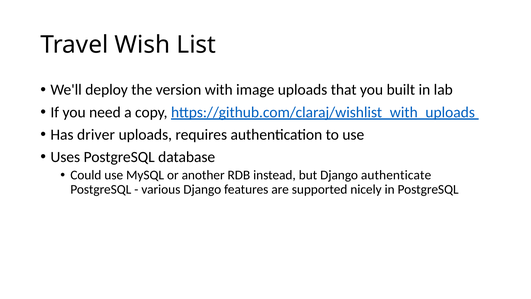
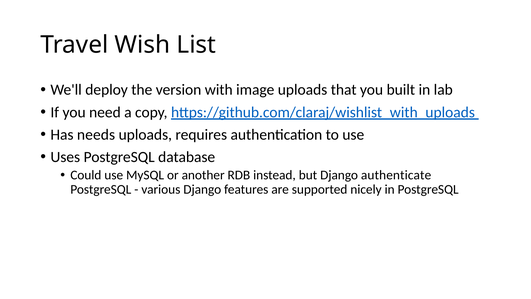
driver: driver -> needs (96, 135)
